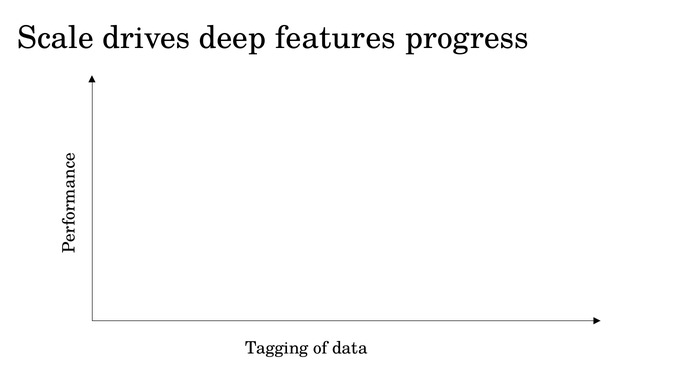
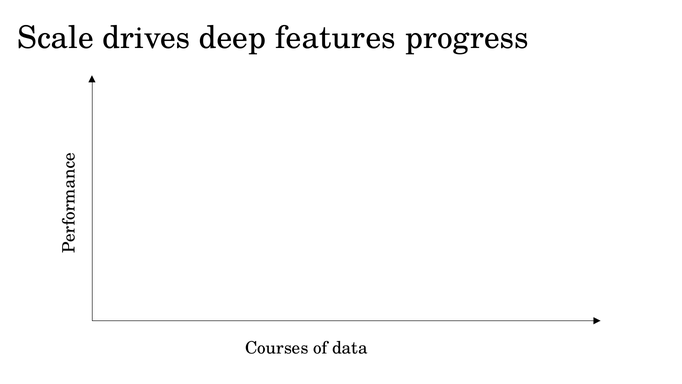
Tagging: Tagging -> Courses (277, 348)
